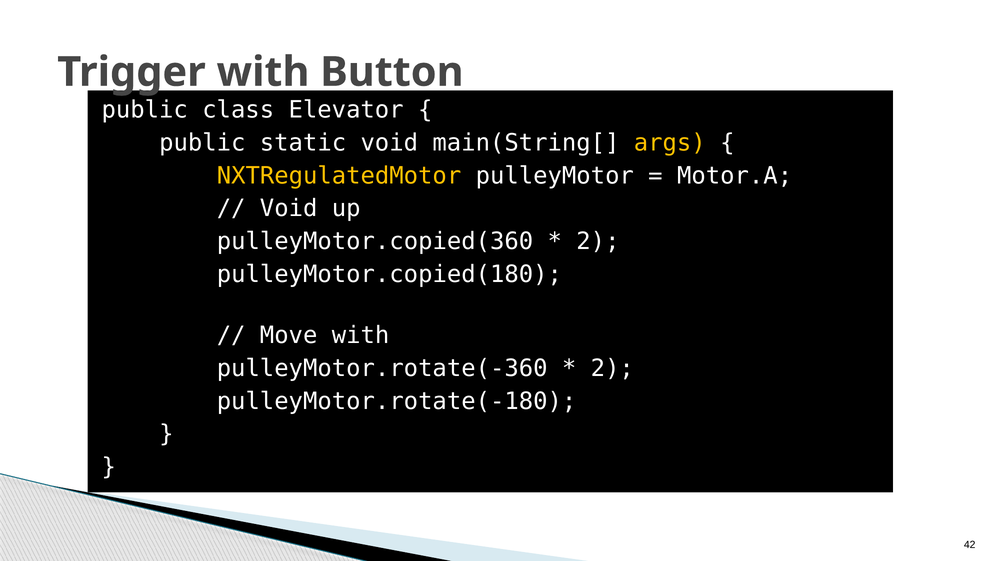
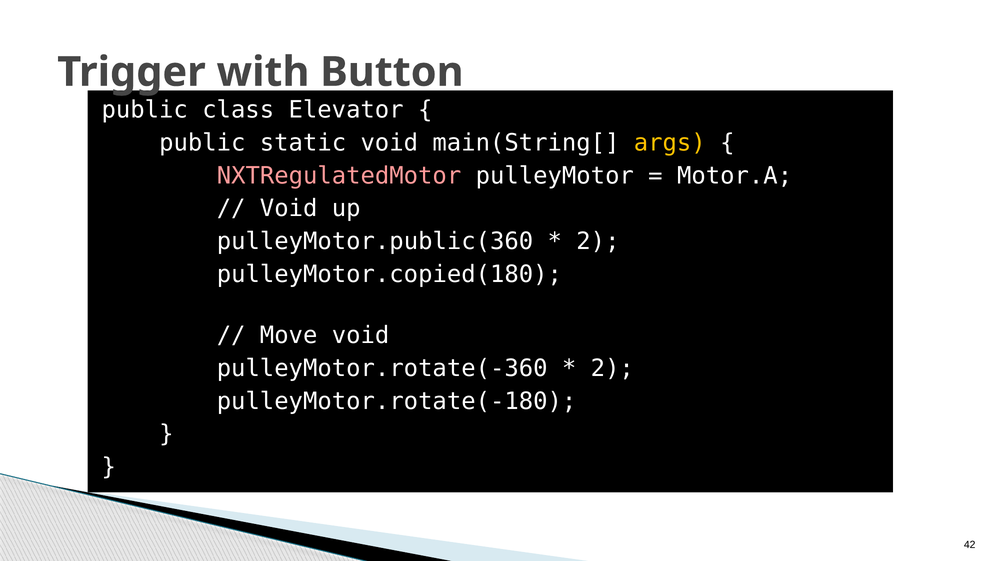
NXTRegulatedMotor colour: yellow -> pink (339, 176)
pulleyMotor.copied(360: pulleyMotor.copied(360 -> pulleyMotor.public(360 (375, 241)
Move with: with -> void (361, 336)
